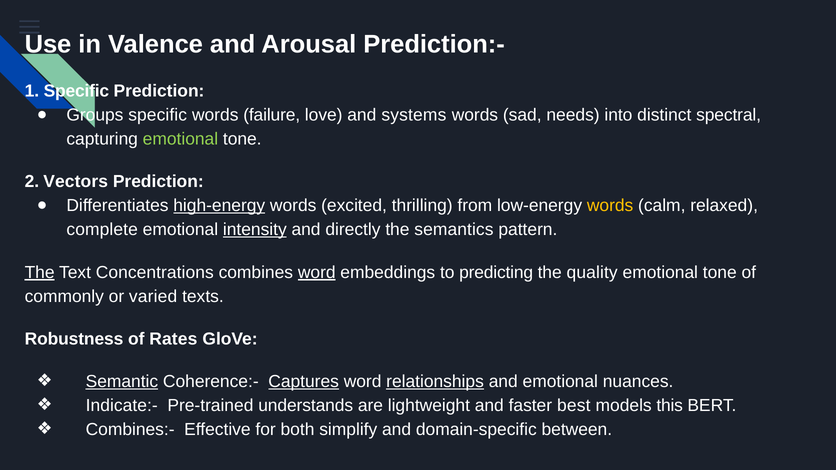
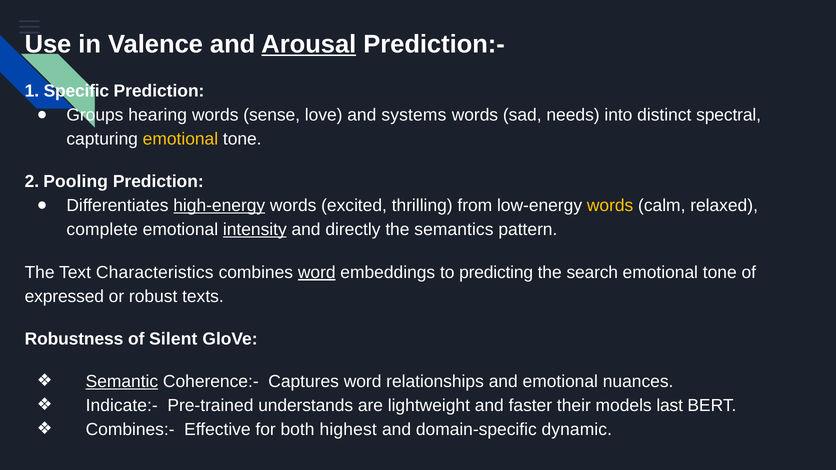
Arousal underline: none -> present (309, 44)
Groups specific: specific -> hearing (158, 115)
failure: failure -> sense (272, 115)
emotional colour: light green -> yellow (180, 139)
Vectors: Vectors -> Pooling (76, 182)
The underline: present -> none (40, 272)
Concentrations: Concentrations -> Characteristics (155, 272)
quality: quality -> search (592, 272)
commonly: commonly -> expressed (64, 296)
varied: varied -> robust (153, 296)
Rates: Rates -> Silent (173, 339)
Captures underline: present -> none (304, 382)
relationships underline: present -> none (435, 382)
best: best -> their (574, 406)
this: this -> last (670, 406)
simplify: simplify -> highest (348, 430)
between: between -> dynamic (577, 430)
